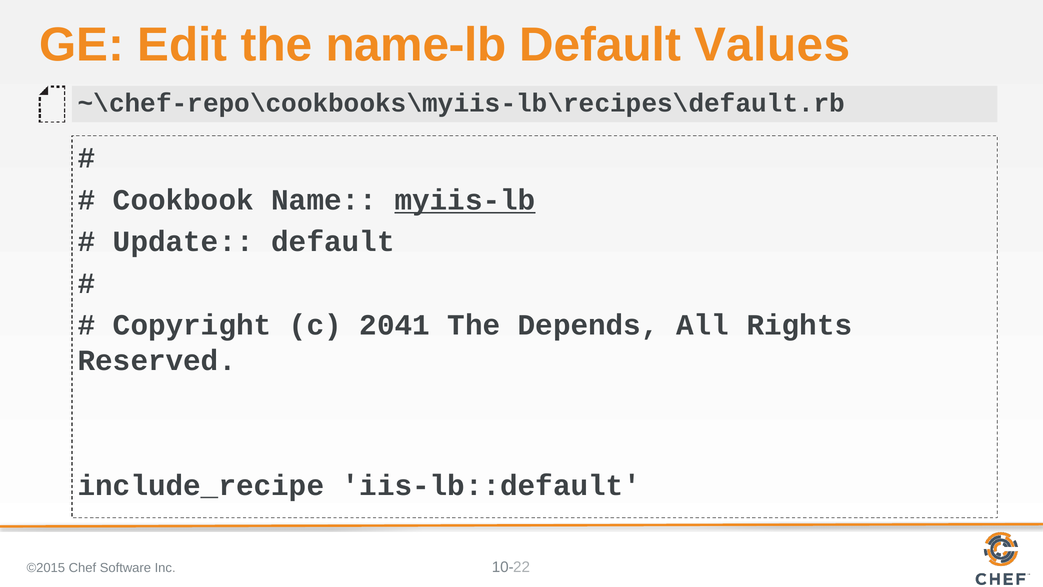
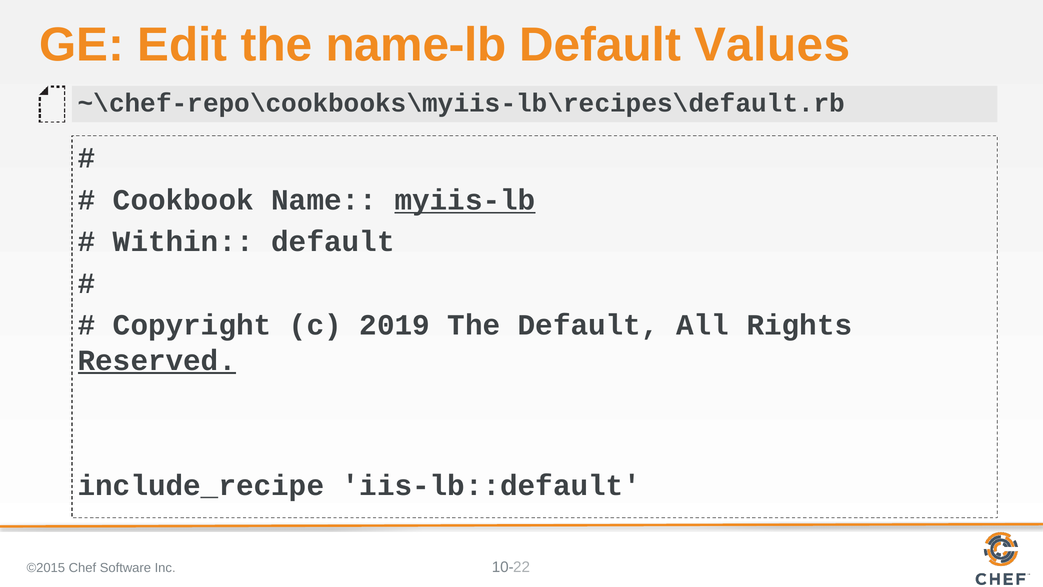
Update: Update -> Within (183, 242)
2041: 2041 -> 2019 (395, 325)
The Depends: Depends -> Default (588, 325)
Reserved underline: none -> present (157, 360)
